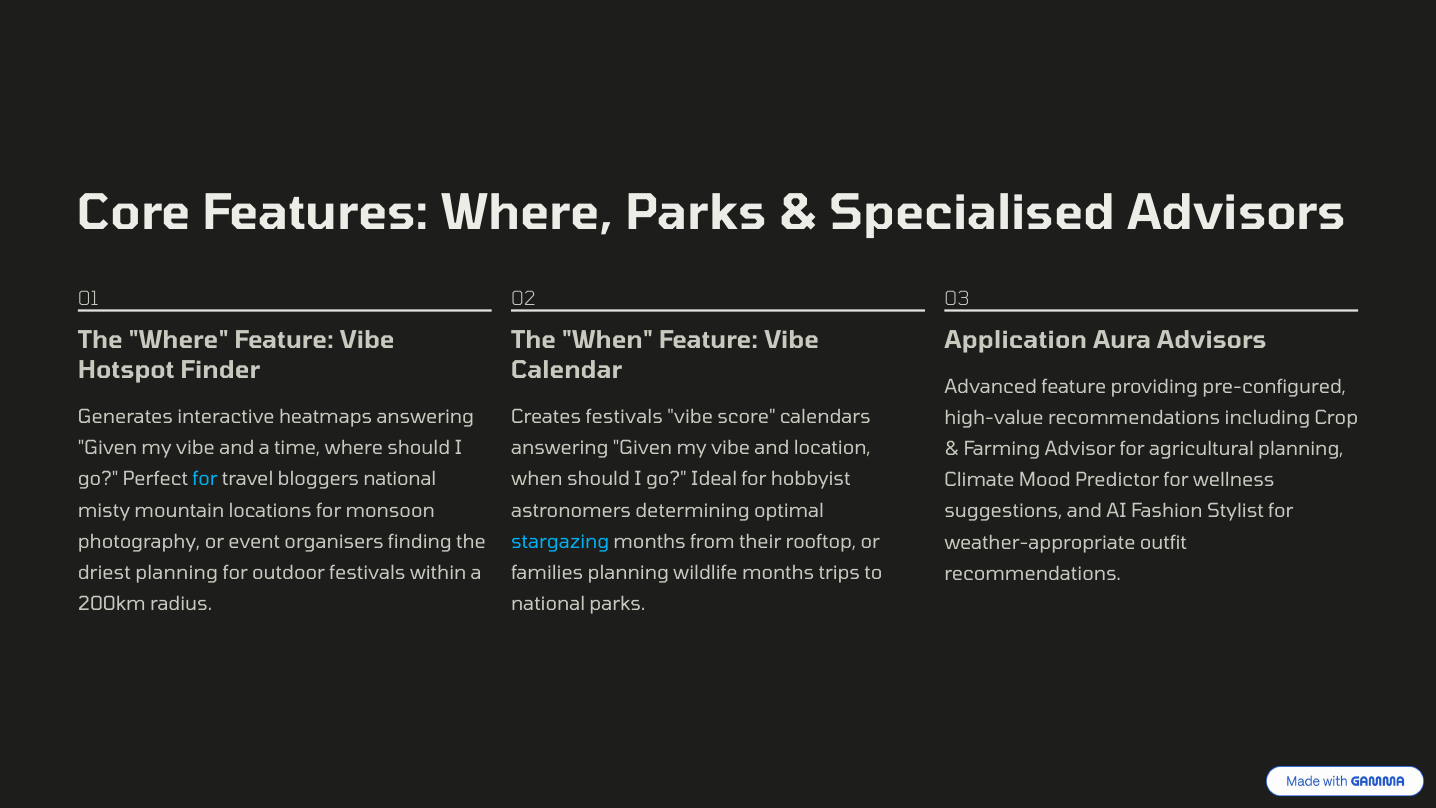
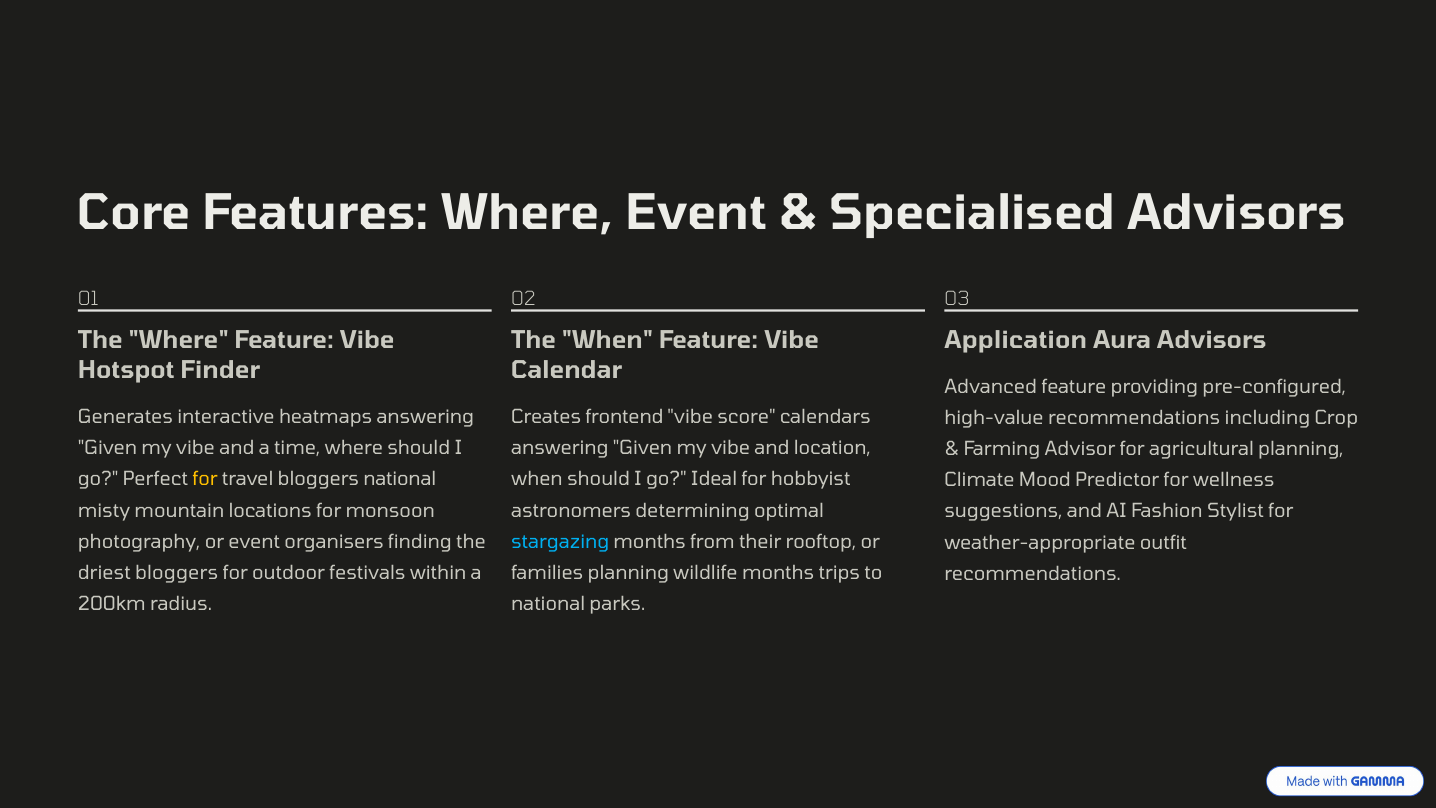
Where Parks: Parks -> Event (696, 213)
Creates festivals: festivals -> frontend (624, 417)
for colour: light blue -> yellow (205, 479)
driest planning: planning -> bloggers (177, 573)
